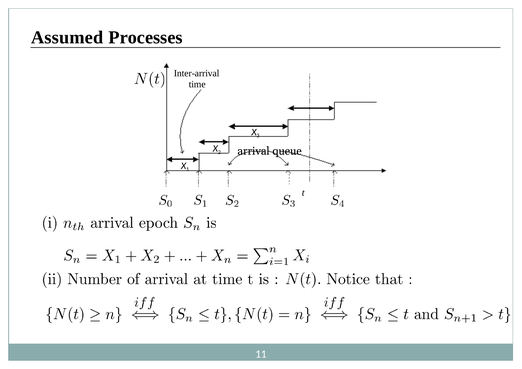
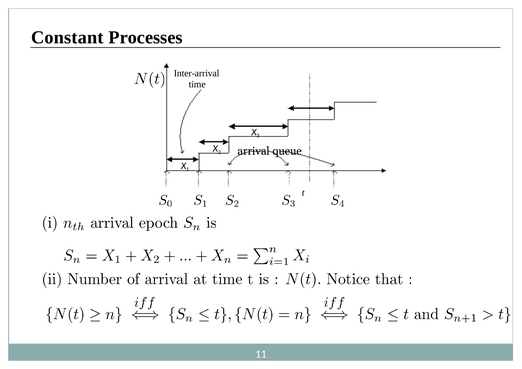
Assumed: Assumed -> Constant (67, 38)
